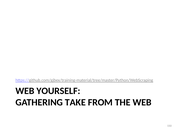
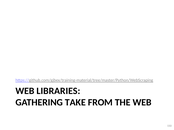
YOURSELF: YOURSELF -> LIBRARIES (58, 91)
